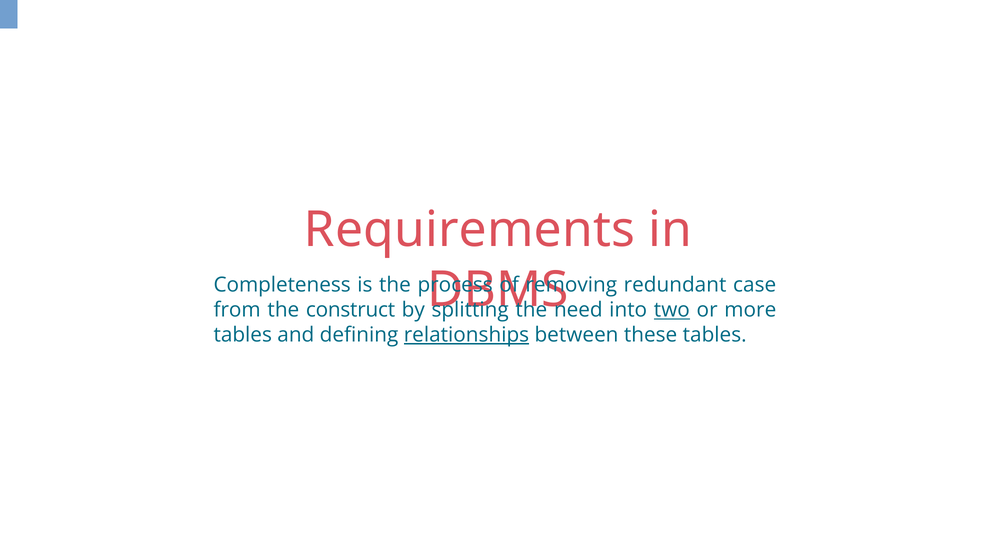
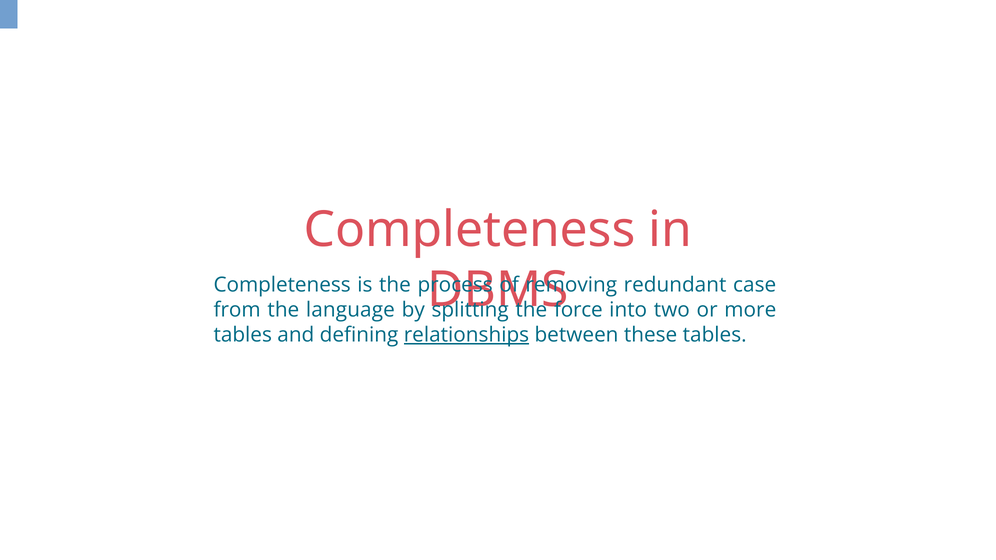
Requirements: Requirements -> Completeness (470, 230)
construct: construct -> language (350, 310)
need: need -> force (578, 310)
two underline: present -> none (672, 310)
